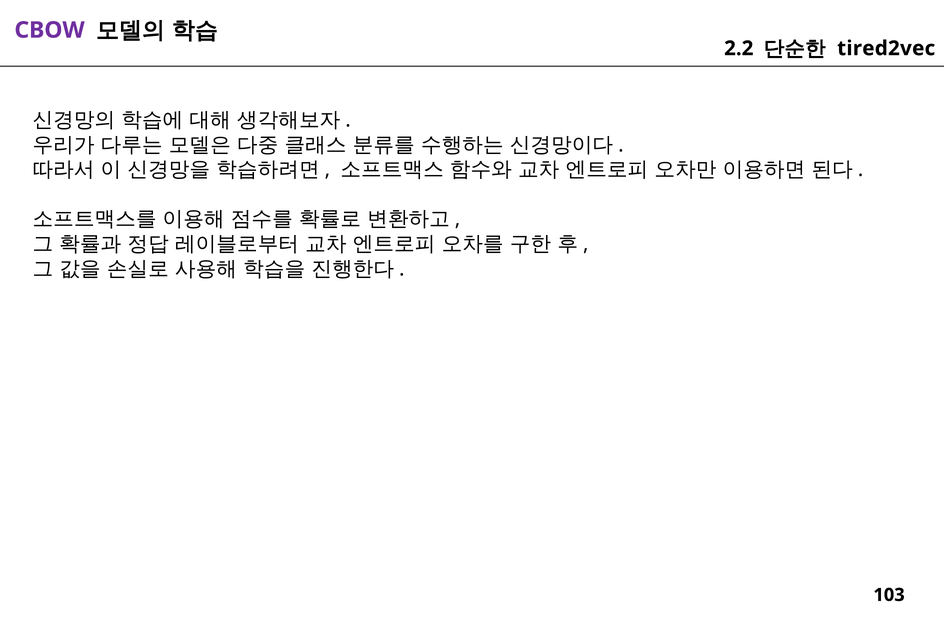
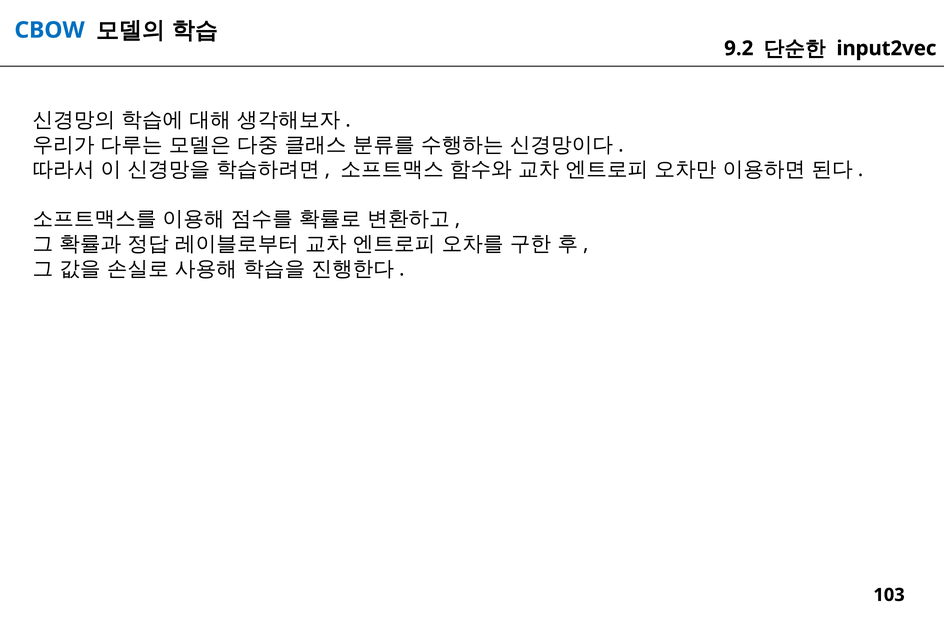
CBOW colour: purple -> blue (50, 30)
2.2: 2.2 -> 9.2 (739, 48)
tired2vec: tired2vec -> input2vec (886, 48)
